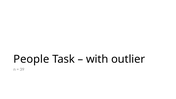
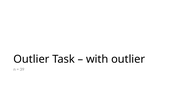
People: People -> Outlier (31, 59)
